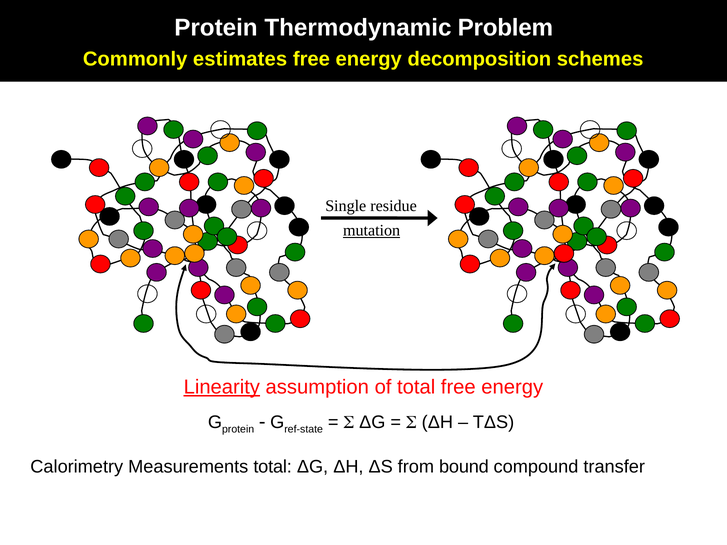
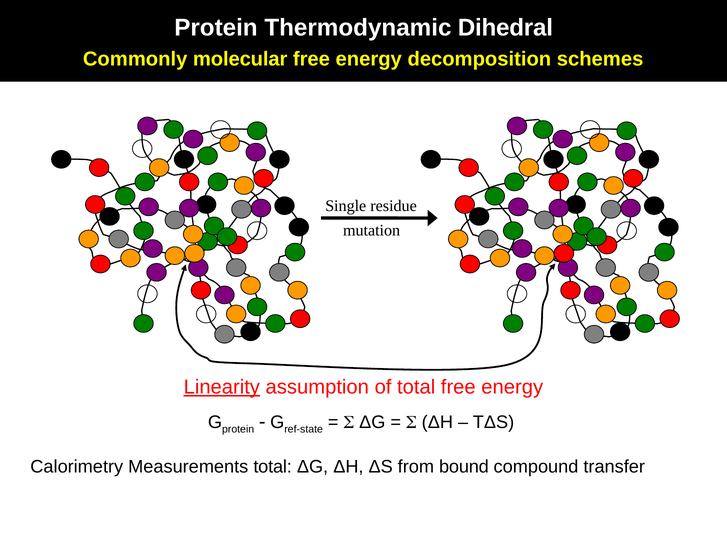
Problem: Problem -> Dihedral (505, 28)
estimates: estimates -> molecular (240, 59)
mutation underline: present -> none (372, 231)
